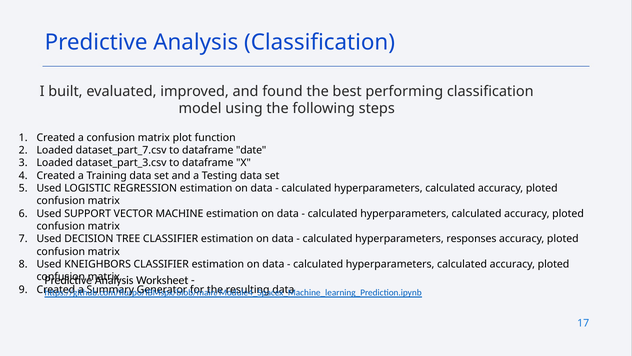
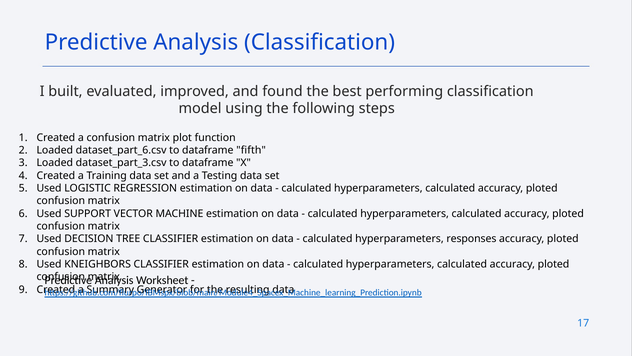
dataset_part_7.csv: dataset_part_7.csv -> dataset_part_6.csv (121, 150)
date: date -> fifth (251, 150)
